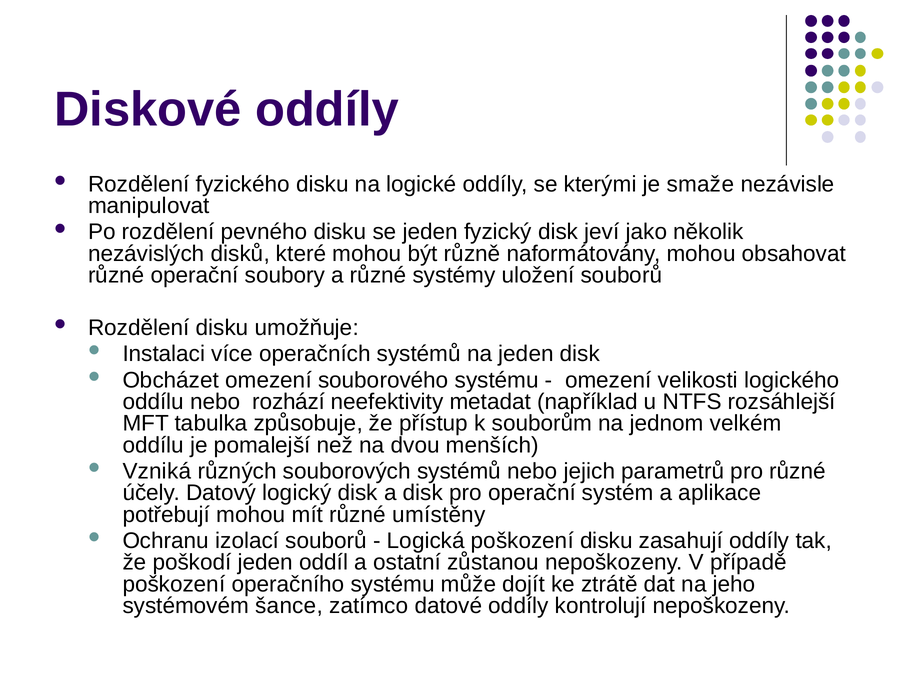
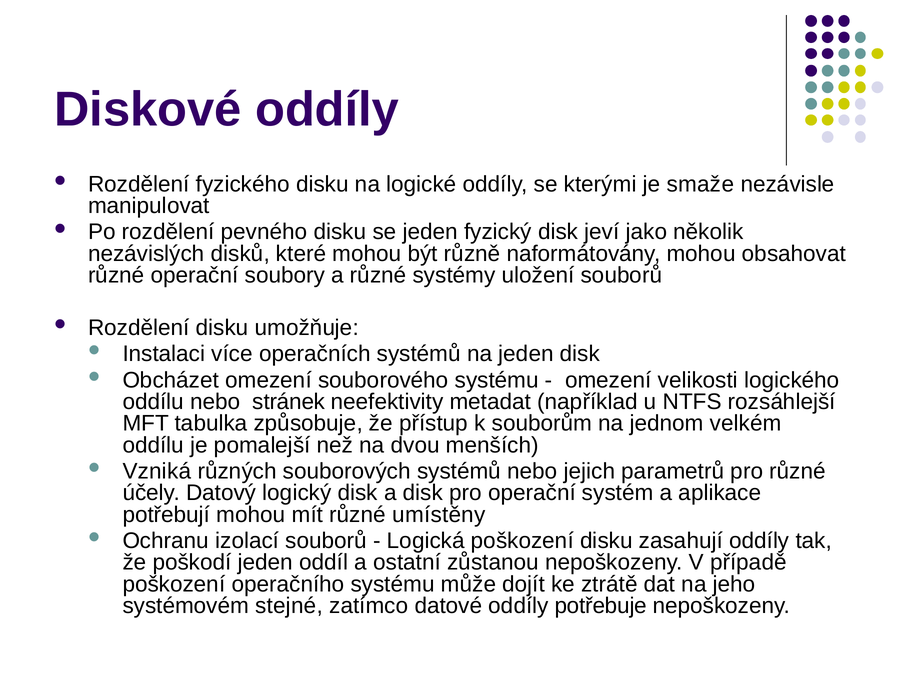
rozhází: rozhází -> stránek (289, 402)
šance: šance -> stejné (289, 606)
kontrolují: kontrolují -> potřebuje (601, 606)
